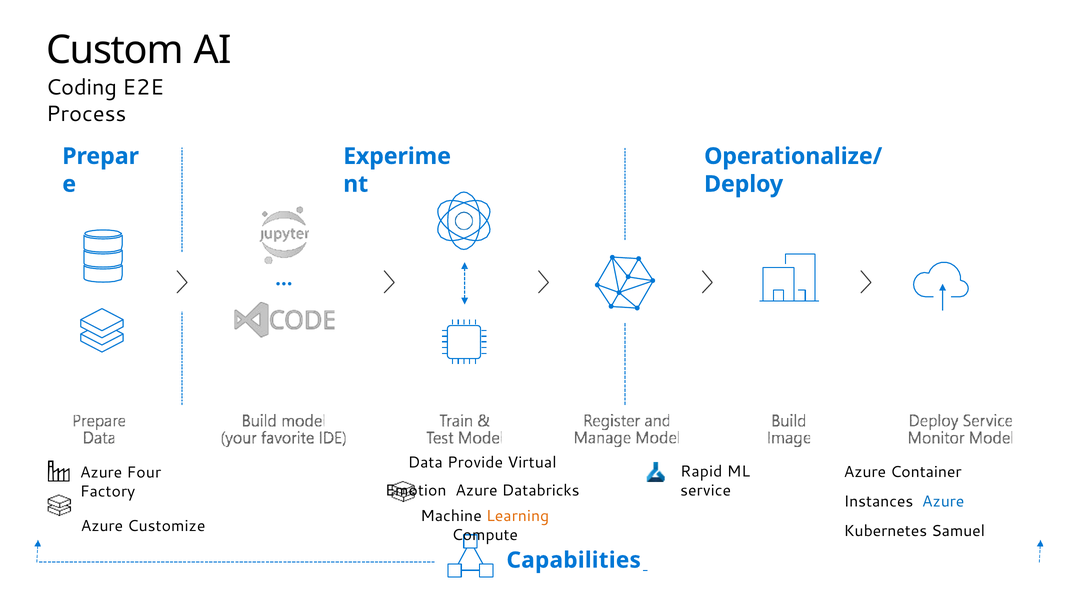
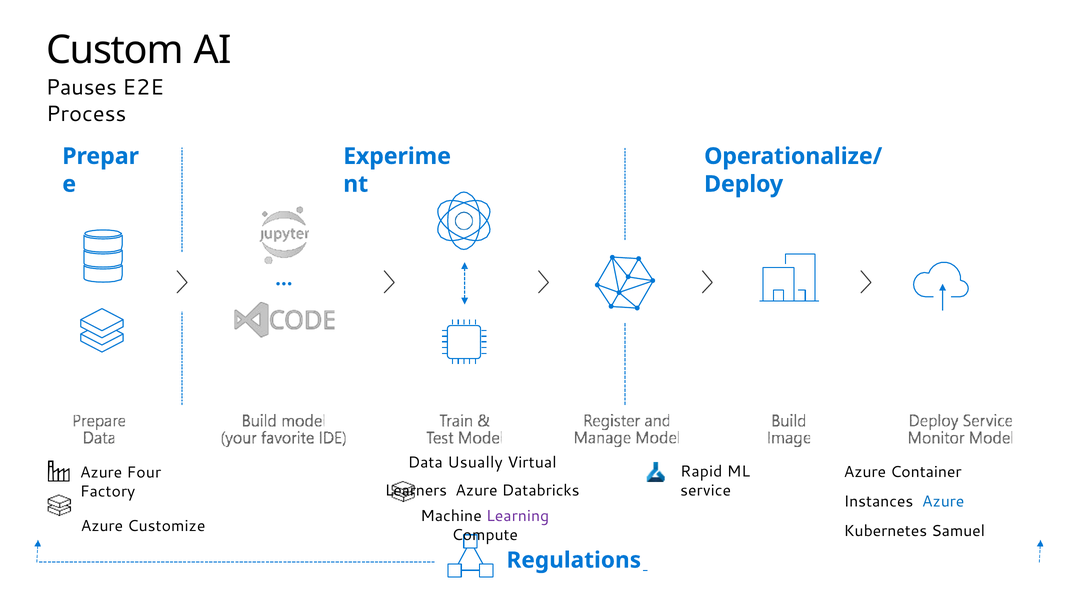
Coding: Coding -> Pauses (81, 87)
Provide: Provide -> Usually (475, 462)
Emotion: Emotion -> Learners (416, 490)
Learning colour: orange -> purple (518, 516)
Capabilities: Capabilities -> Regulations (574, 560)
